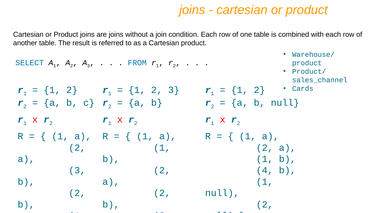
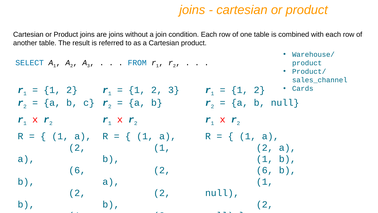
3: 3 -> 6 (77, 170)
4: 4 -> 6 (265, 170)
